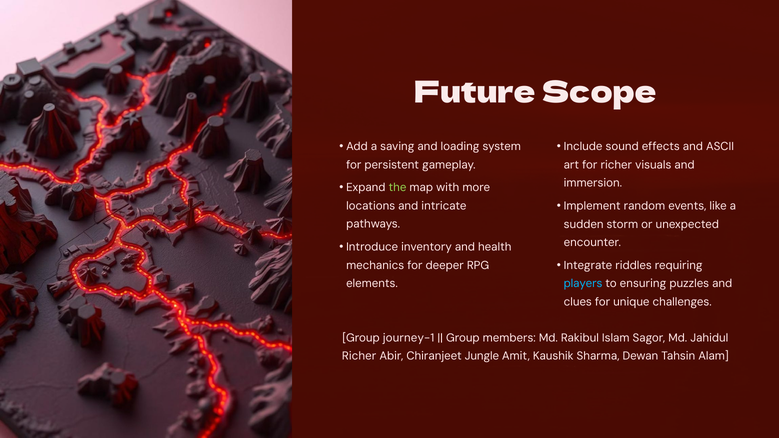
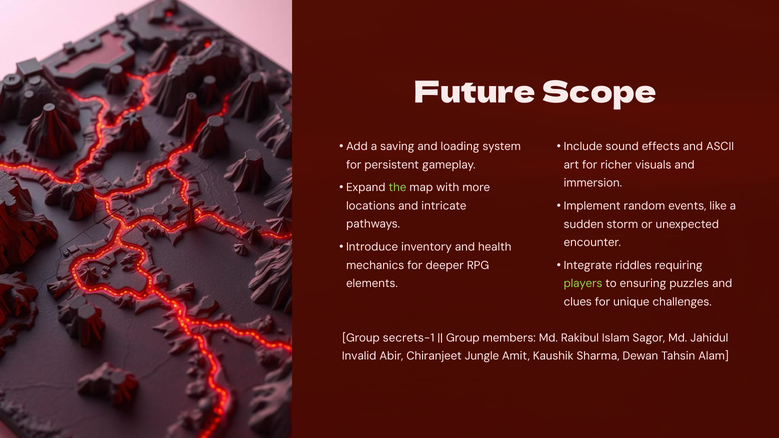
players colour: light blue -> light green (583, 284)
journey-1: journey-1 -> secrets-1 (409, 338)
Richer: Richer -> Invalid (359, 356)
